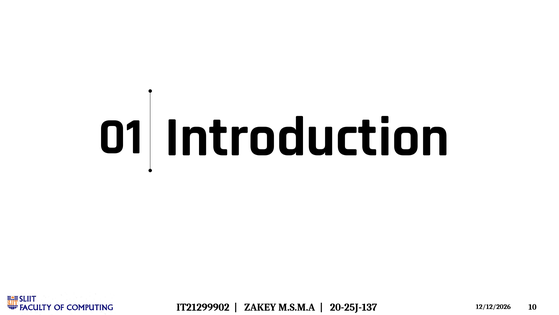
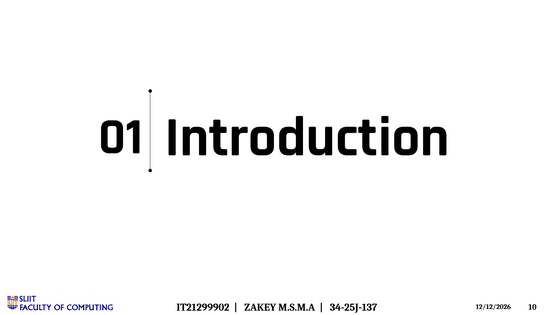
20-25J-137: 20-25J-137 -> 34-25J-137 (354, 307)
